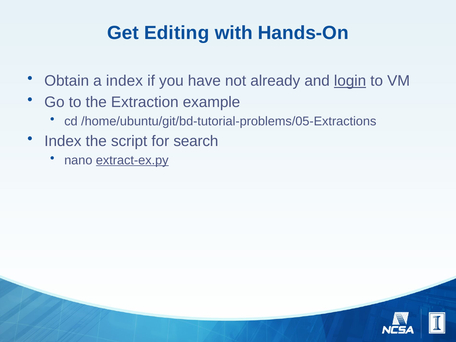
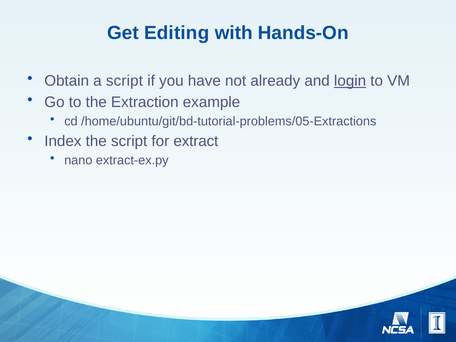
a index: index -> script (124, 81)
search: search -> extract (196, 141)
extract-ex.py underline: present -> none (132, 160)
